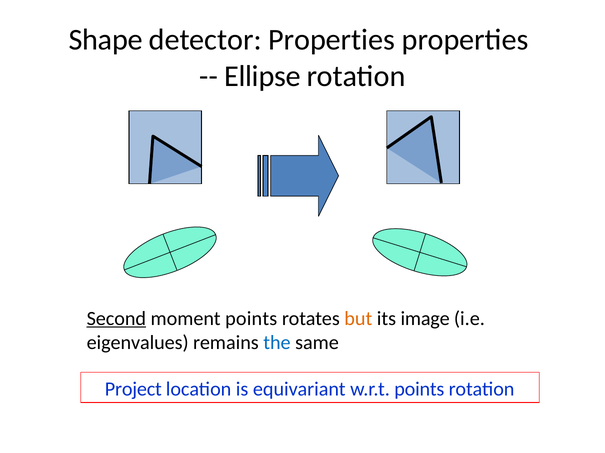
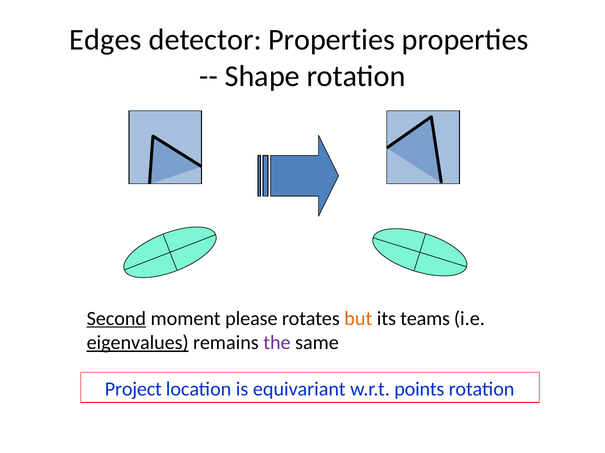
Shape: Shape -> Edges (105, 40)
Ellipse: Ellipse -> Shape (262, 76)
moment points: points -> please (251, 319)
image: image -> teams (425, 319)
eigenvalues underline: none -> present (138, 343)
the colour: blue -> purple (277, 343)
